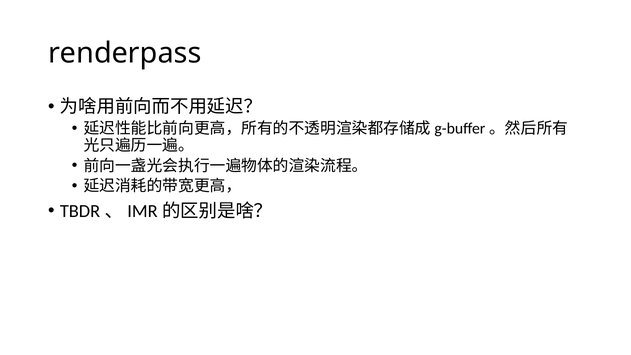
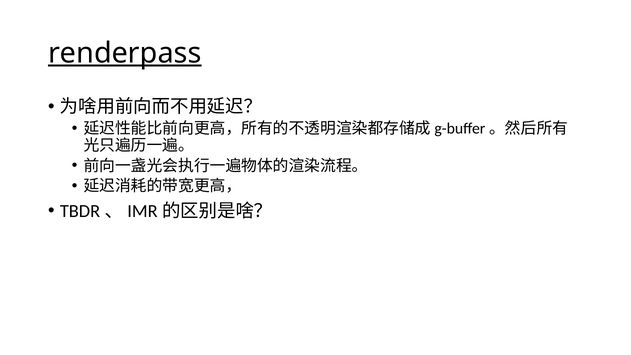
renderpass underline: none -> present (125, 53)
